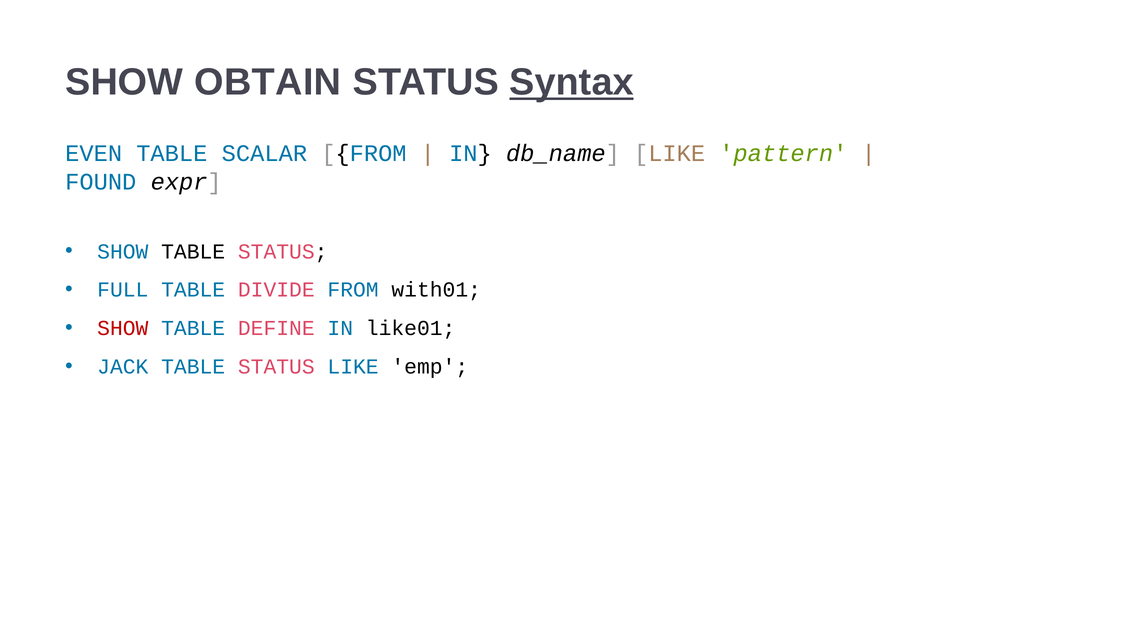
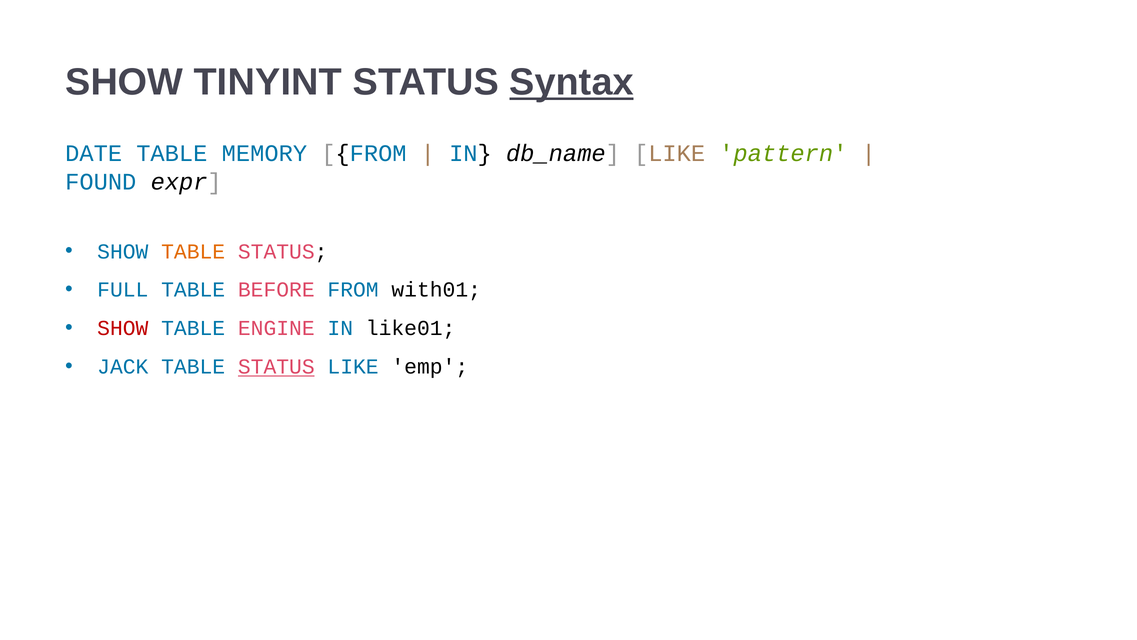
OBTAIN: OBTAIN -> TINYINT (268, 82)
EVEN: EVEN -> DATE (94, 153)
SCALAR: SCALAR -> MEMORY (264, 153)
TABLE colour: black -> orange (193, 251)
DIVIDE: DIVIDE -> BEFORE (276, 290)
DEFINE: DEFINE -> ENGINE (276, 328)
STATUS underline: none -> present (276, 366)
